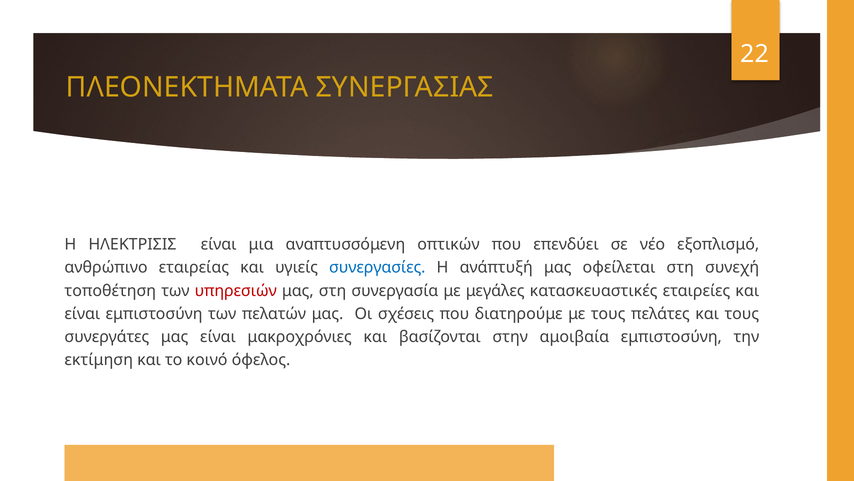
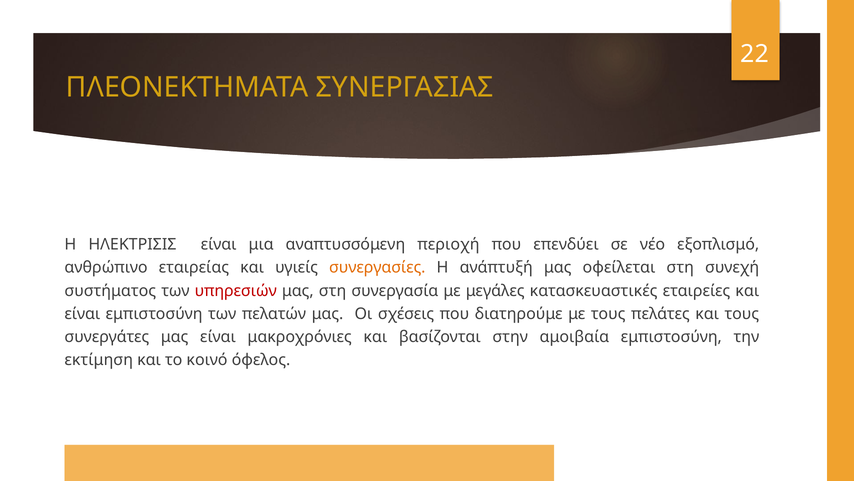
οπτικών: οπτικών -> περιοχή (448, 244)
συνεργασίες colour: blue -> orange (377, 267)
τοποθέτηση: τοποθέτηση -> συστήματος (110, 290)
